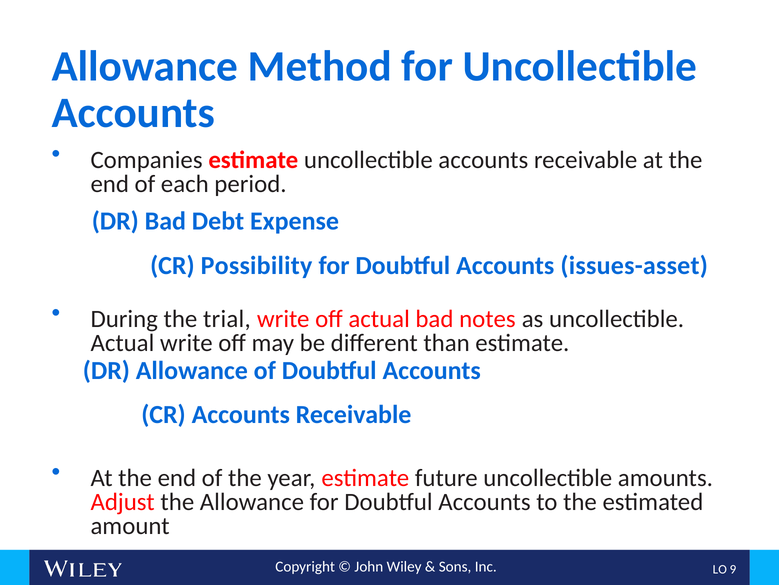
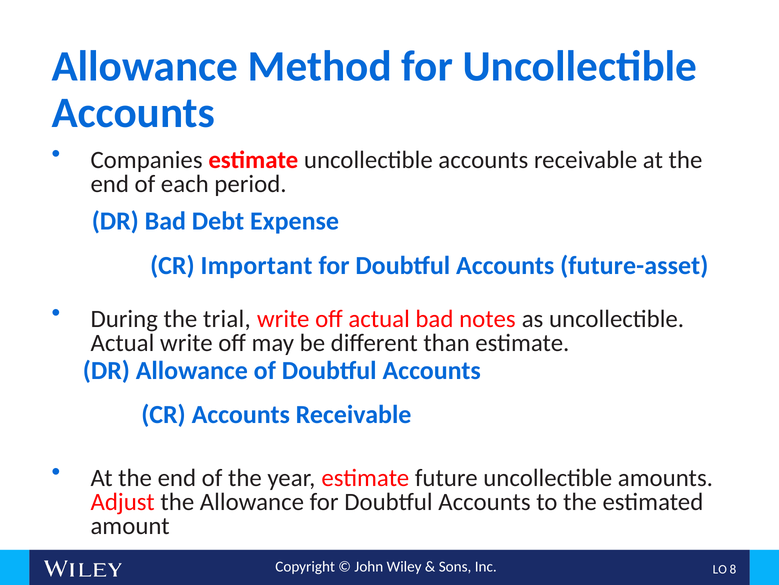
Possibility: Possibility -> Important (256, 265)
issues-asset: issues-asset -> future-asset (634, 265)
9: 9 -> 8 (733, 569)
